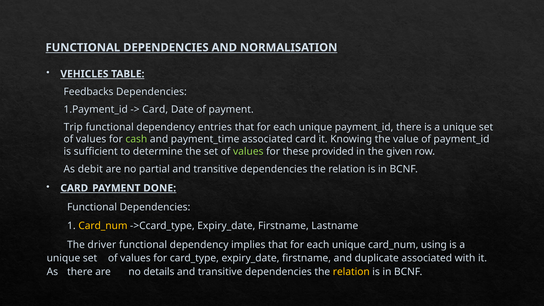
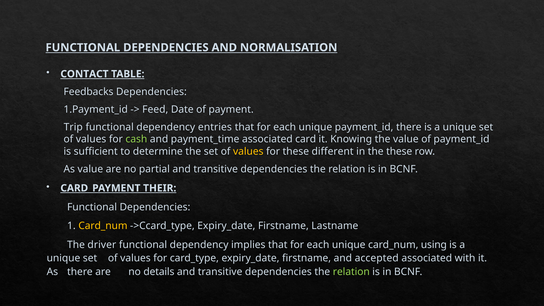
VEHICLES: VEHICLES -> CONTACT (84, 74)
Card: Card -> Feed (155, 109)
values colour: light green -> yellow (248, 152)
provided: provided -> different (333, 152)
the given: given -> these (399, 152)
As debit: debit -> value (90, 169)
DONE: DONE -> THEIR (160, 188)
duplicate: duplicate -> accepted (377, 258)
relation colour: yellow -> light green (351, 272)
